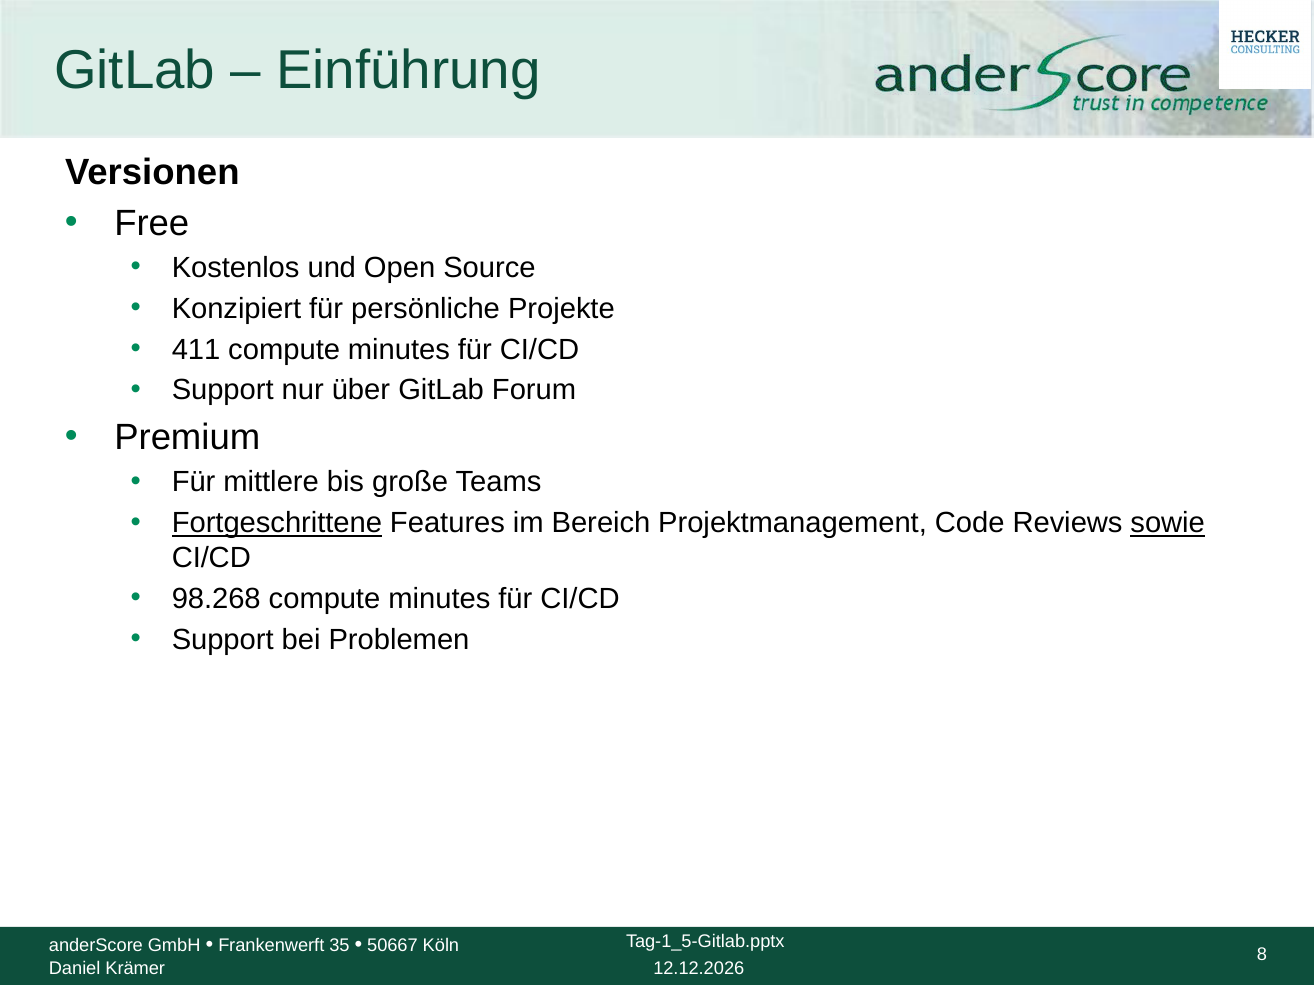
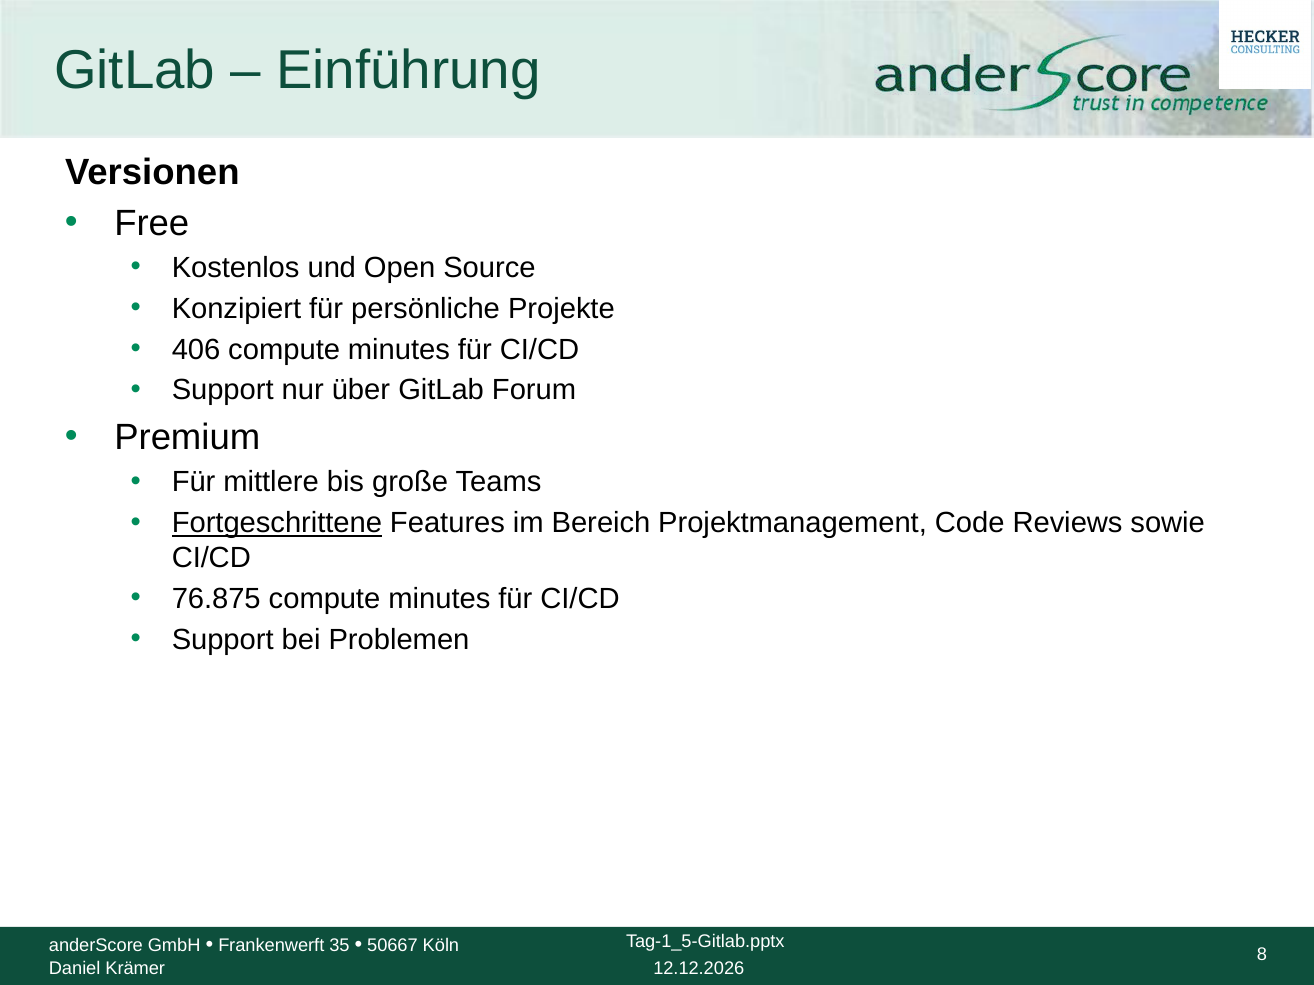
411: 411 -> 406 (196, 350)
sowie underline: present -> none (1168, 523)
98.268: 98.268 -> 76.875 (216, 599)
